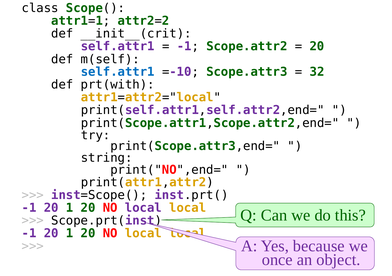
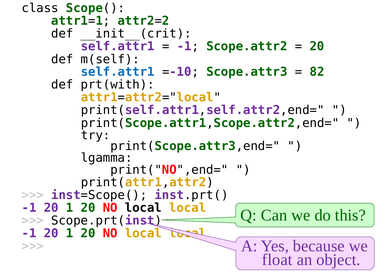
32: 32 -> 82 (317, 72)
string: string -> lgamma (107, 158)
local colour: purple -> black (143, 208)
once: once -> float (277, 260)
